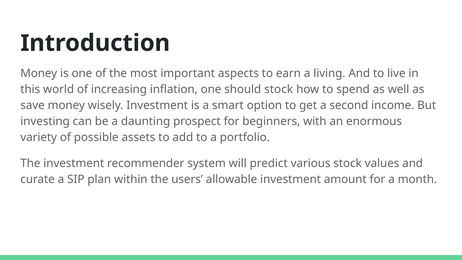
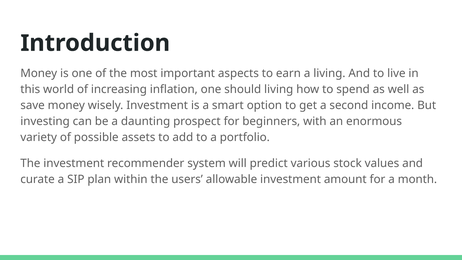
should stock: stock -> living (279, 89)
